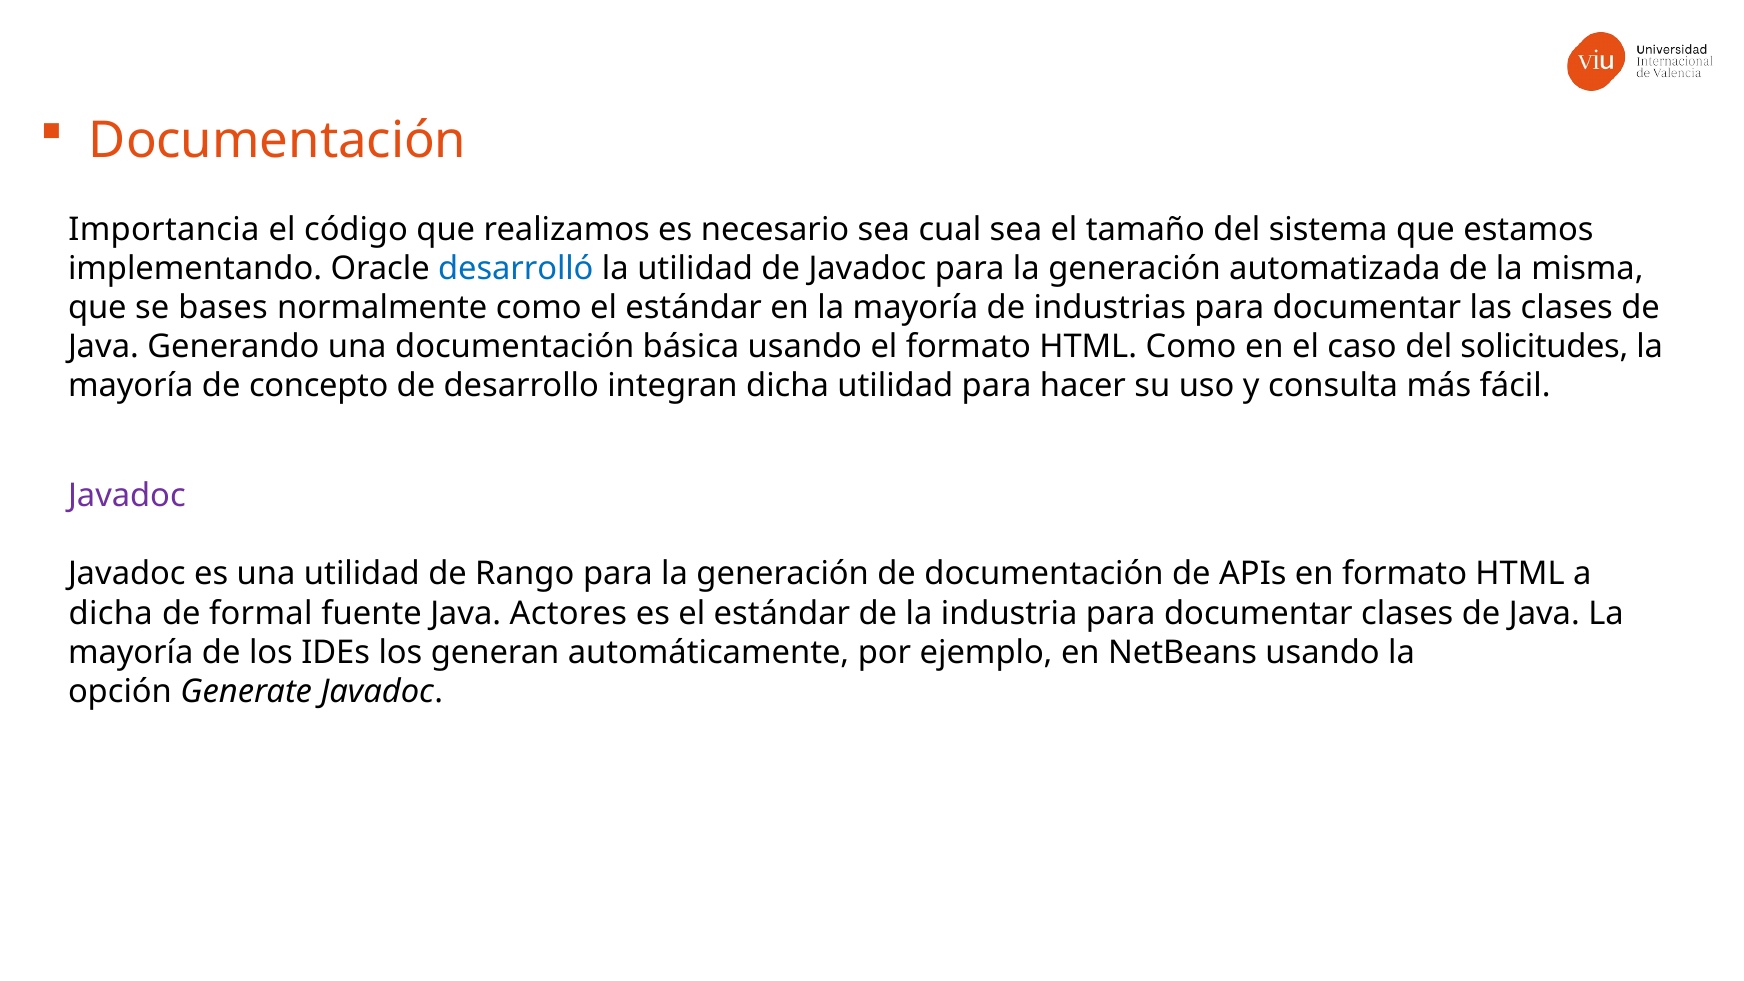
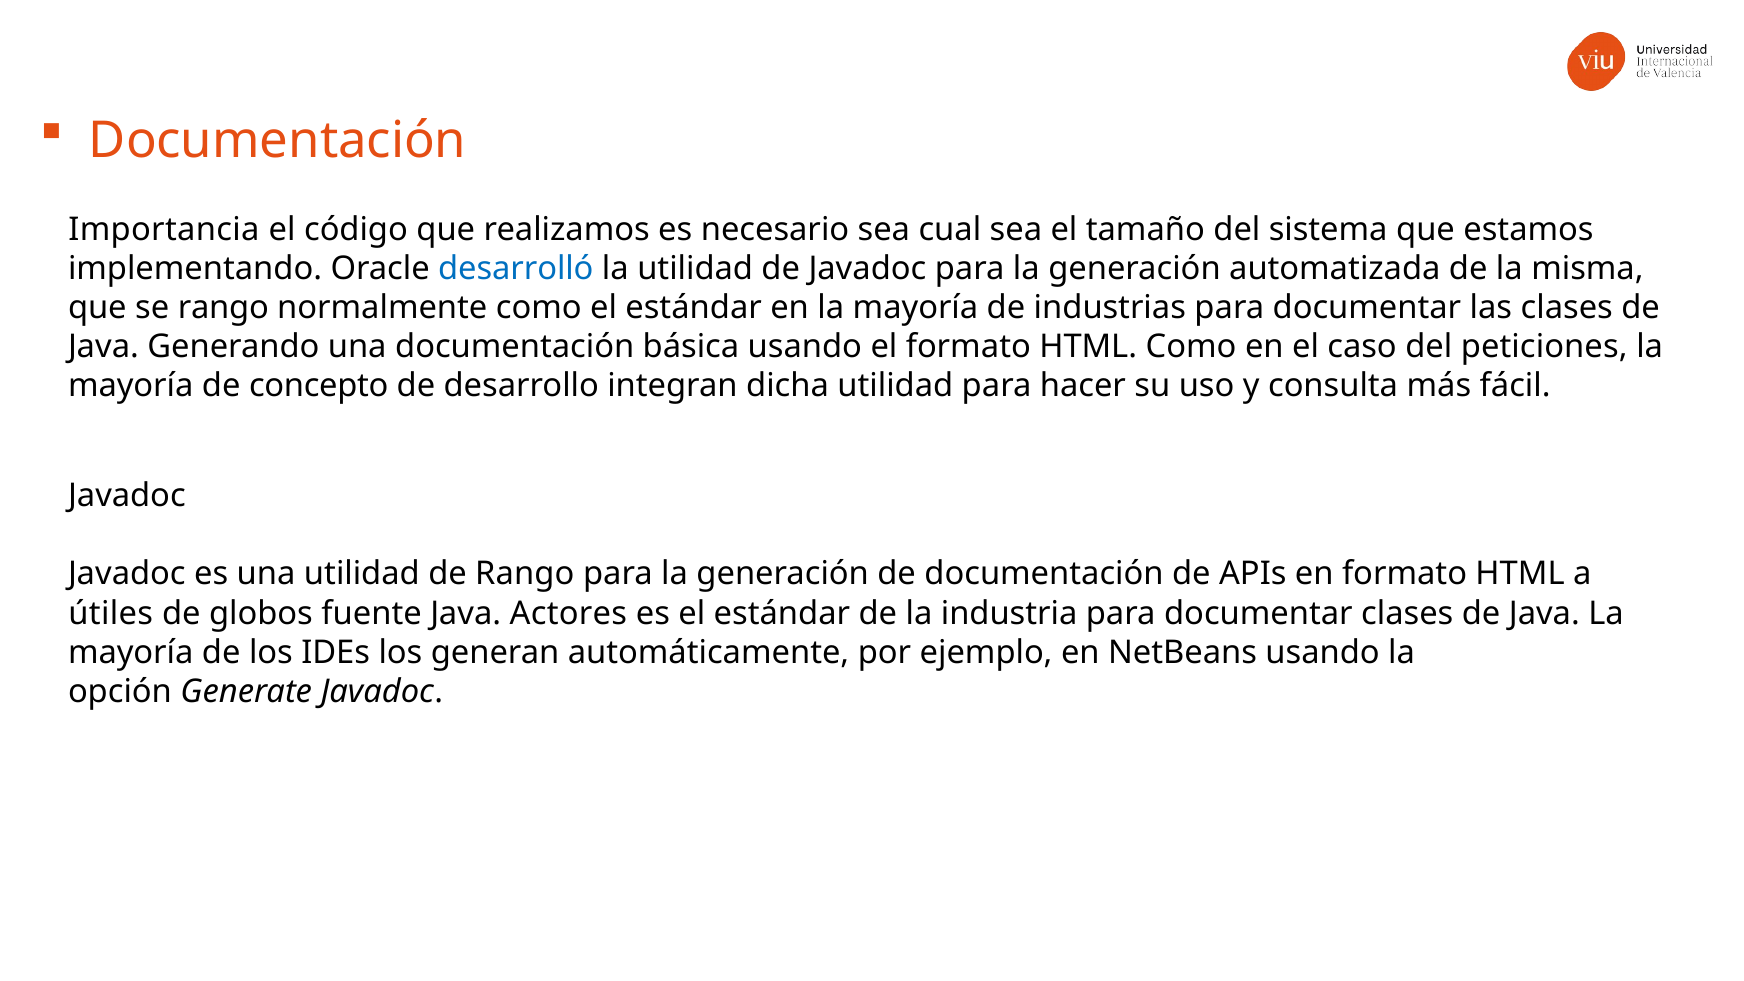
se bases: bases -> rango (223, 308)
solicitudes: solicitudes -> peticiones (1544, 347)
Javadoc colour: purple -> black (127, 496)
dicha: dicha -> útiles (111, 613)
formal: formal -> globos (261, 613)
